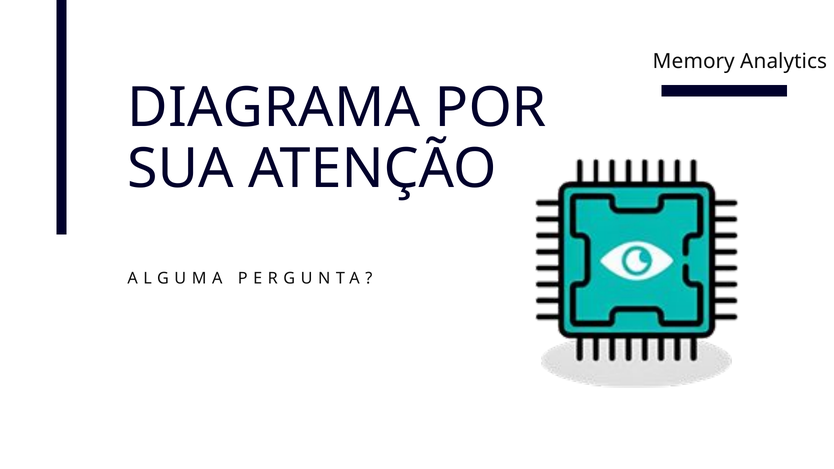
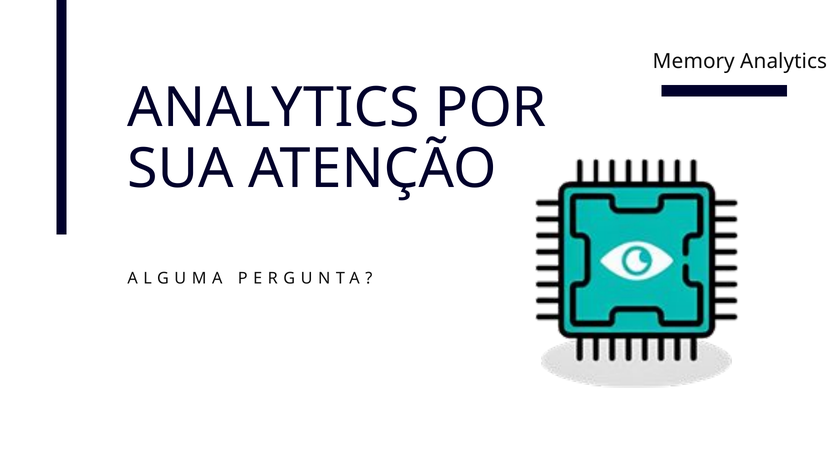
DIAGRAMA: DIAGRAMA -> ANALYTICS (274, 108)
